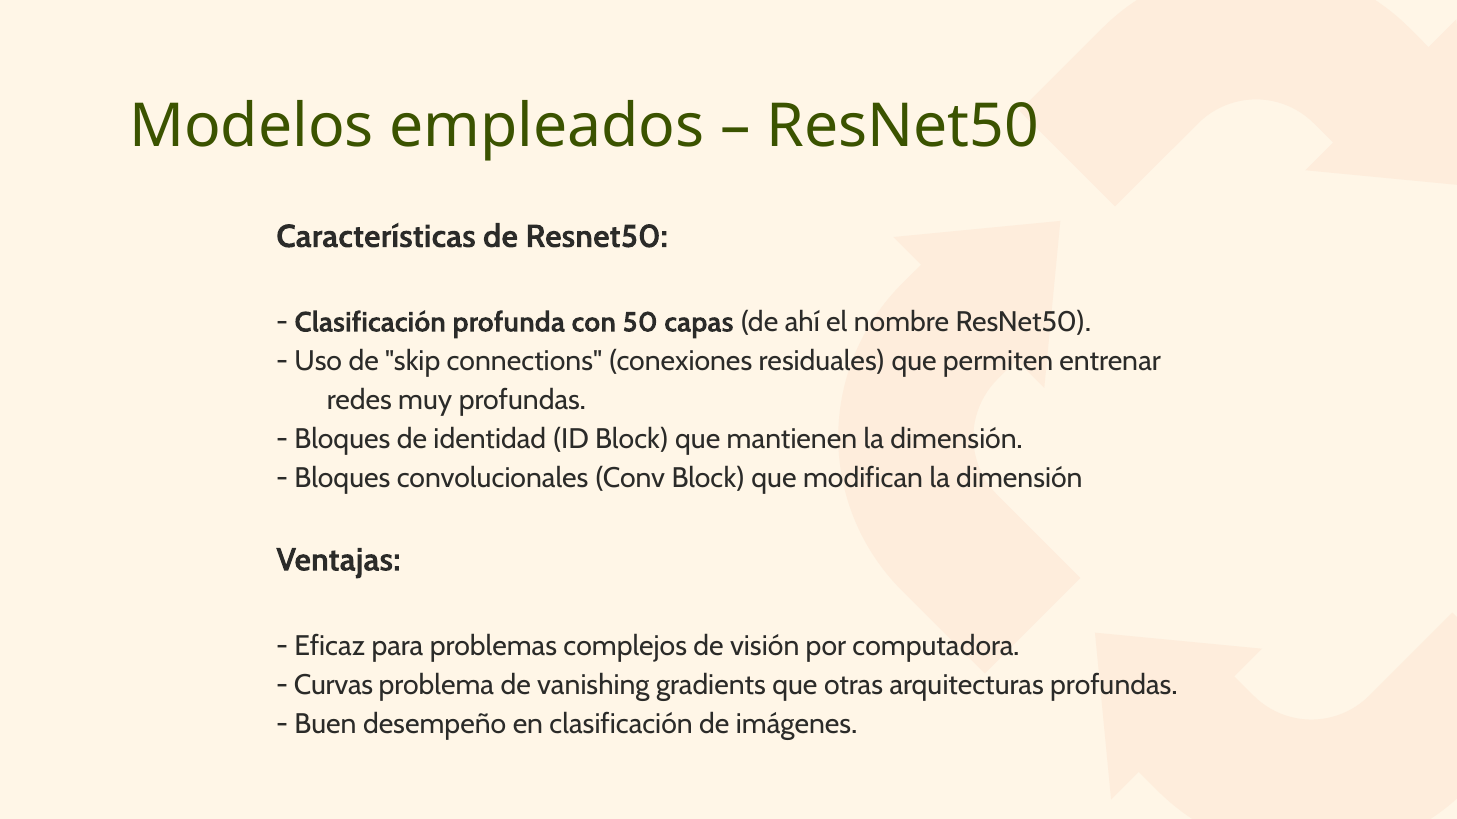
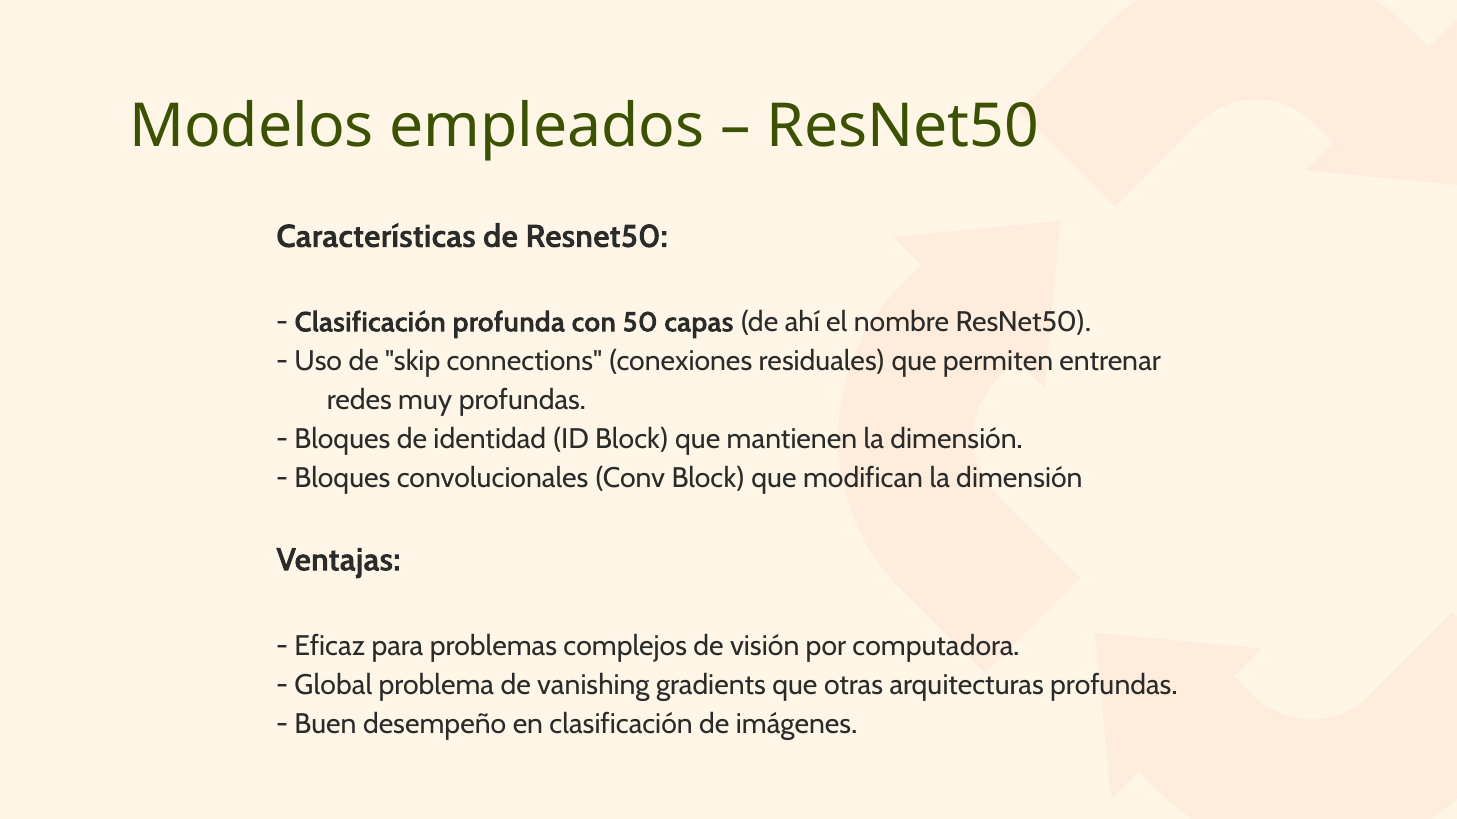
Curvas: Curvas -> Global (333, 685)
